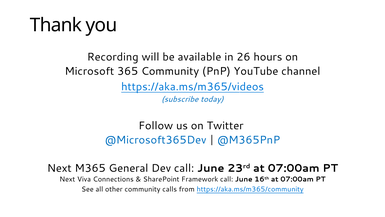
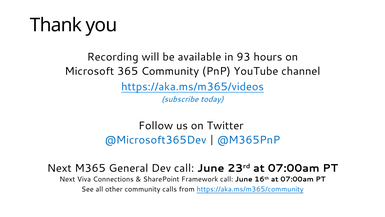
26: 26 -> 93 (243, 57)
